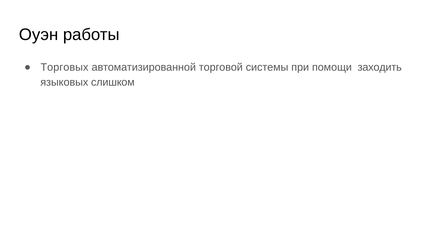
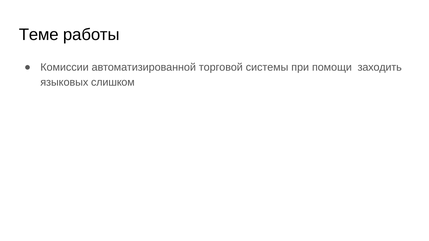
Оуэн: Оуэн -> Теме (39, 35)
Торговых: Торговых -> Комиссии (65, 67)
